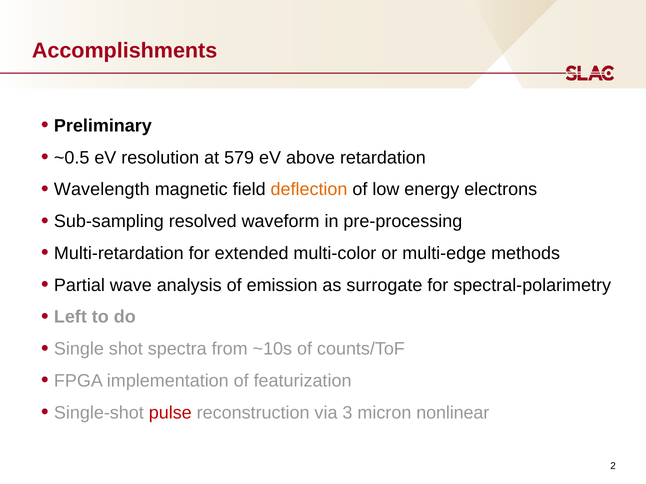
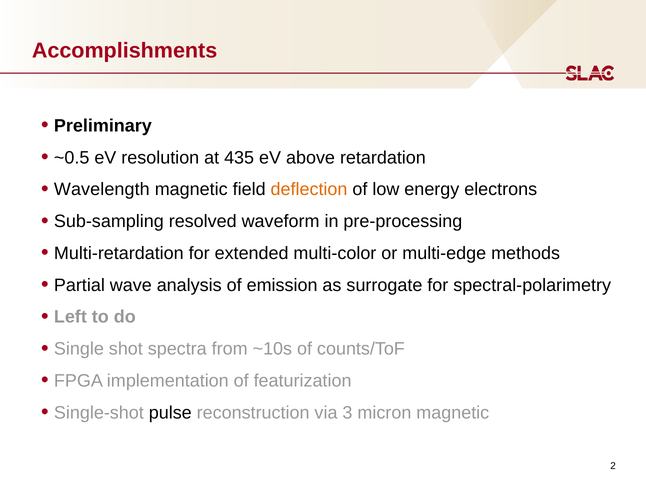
579: 579 -> 435 (239, 158)
pulse colour: red -> black (170, 413)
micron nonlinear: nonlinear -> magnetic (453, 413)
